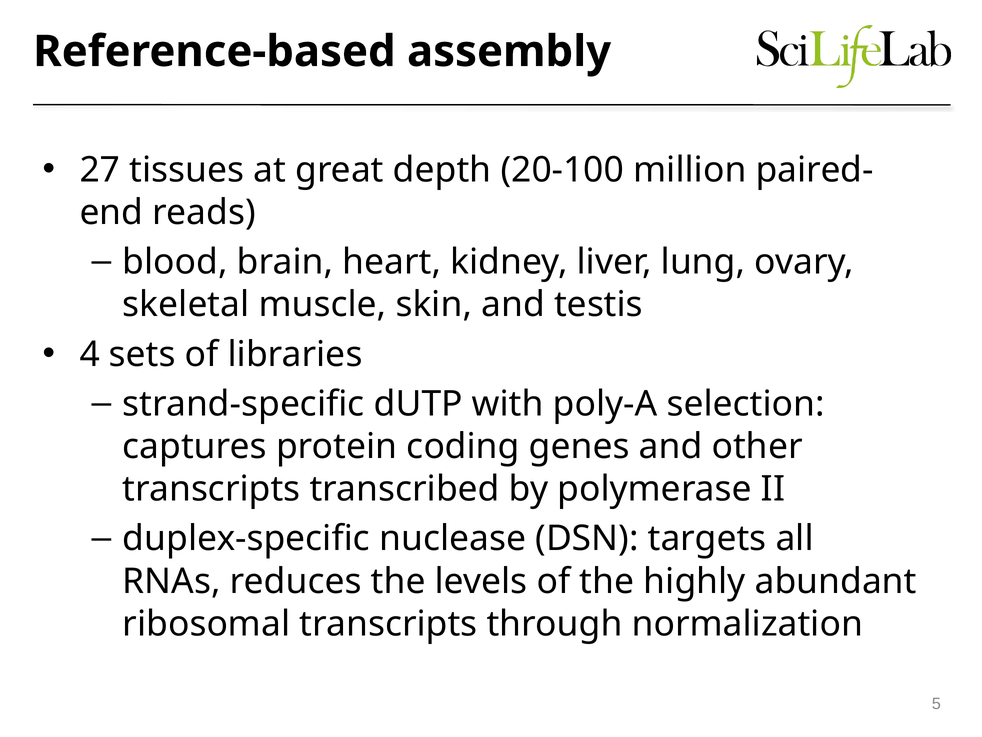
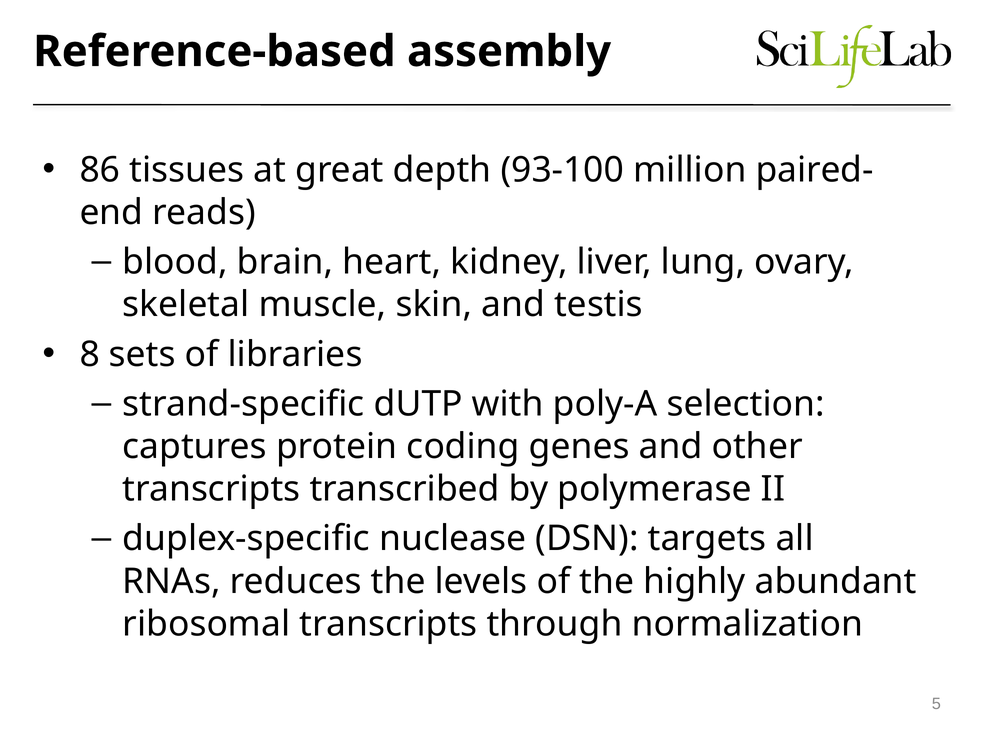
27: 27 -> 86 (100, 170)
20-100: 20-100 -> 93-100 (562, 170)
4: 4 -> 8 (90, 354)
